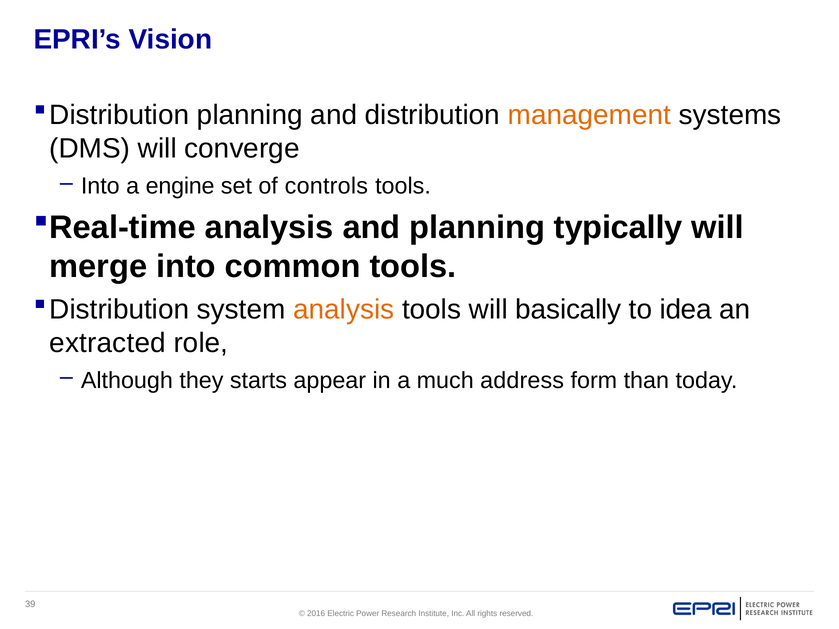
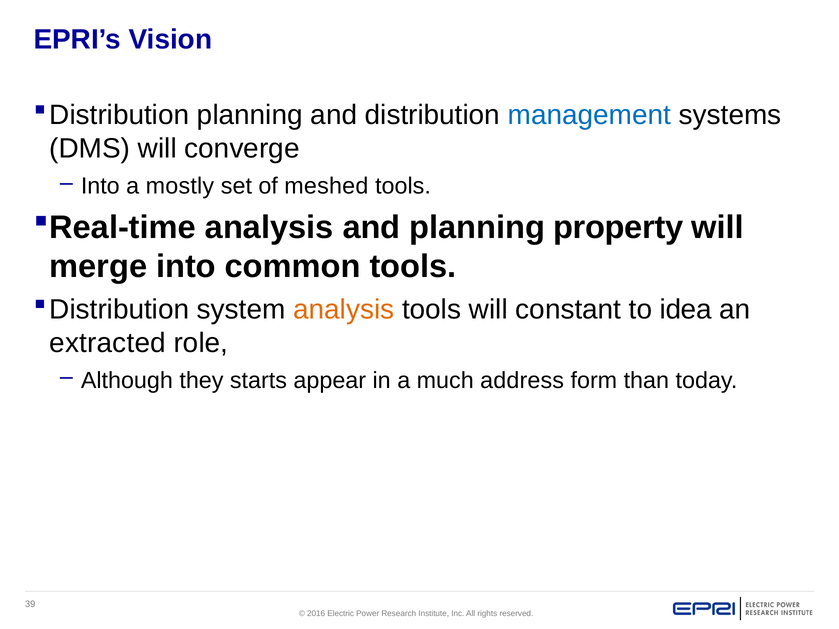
management colour: orange -> blue (589, 115)
engine: engine -> mostly (180, 186)
controls: controls -> meshed (326, 186)
typically: typically -> property (618, 227)
basically: basically -> constant (568, 310)
